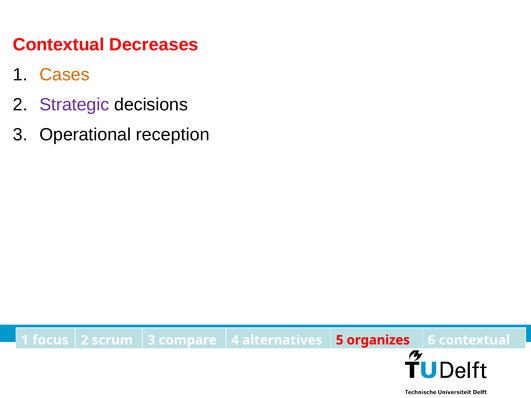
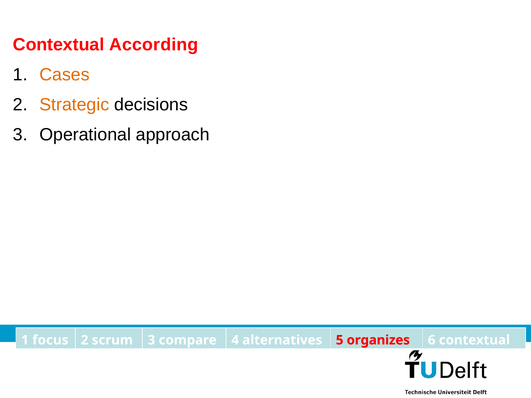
Decreases: Decreases -> According (154, 45)
Strategic colour: purple -> orange (74, 105)
reception: reception -> approach (173, 135)
